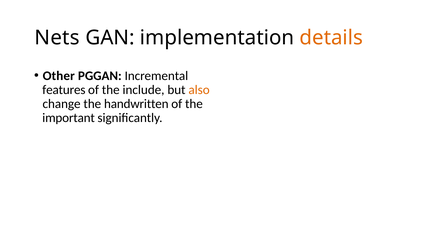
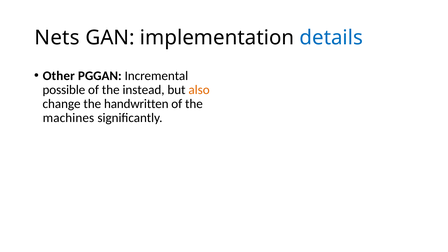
details colour: orange -> blue (331, 38)
features: features -> possible (64, 90)
include: include -> instead (144, 90)
important: important -> machines (68, 118)
